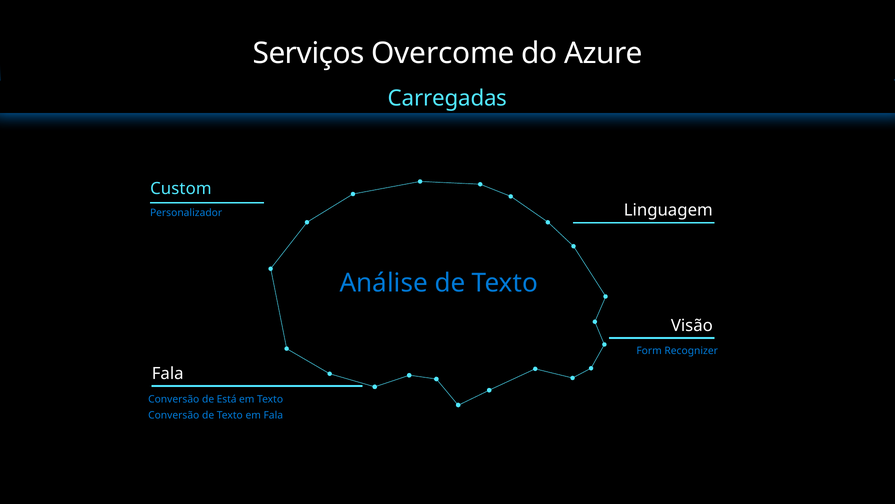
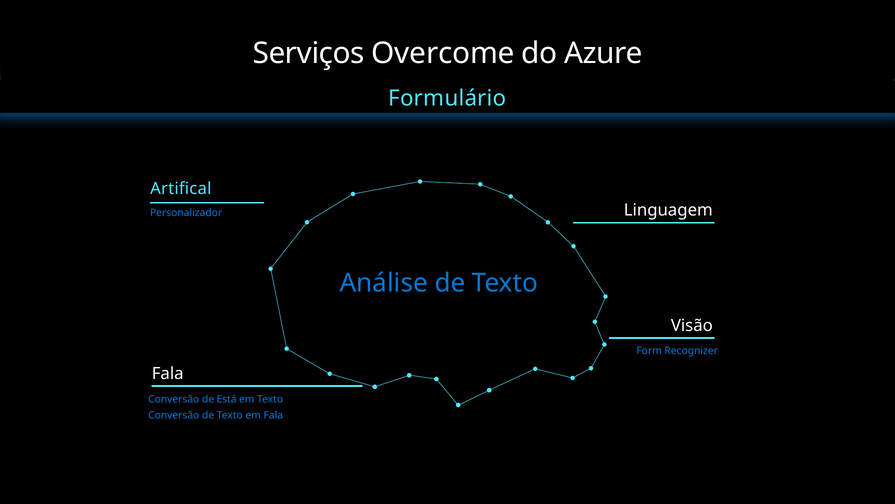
Carregadas: Carregadas -> Formulário (447, 98)
Custom: Custom -> Artifical (181, 189)
